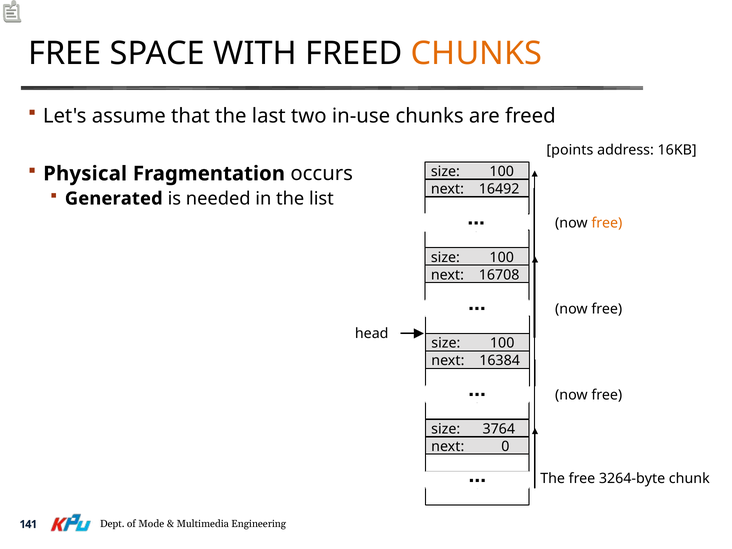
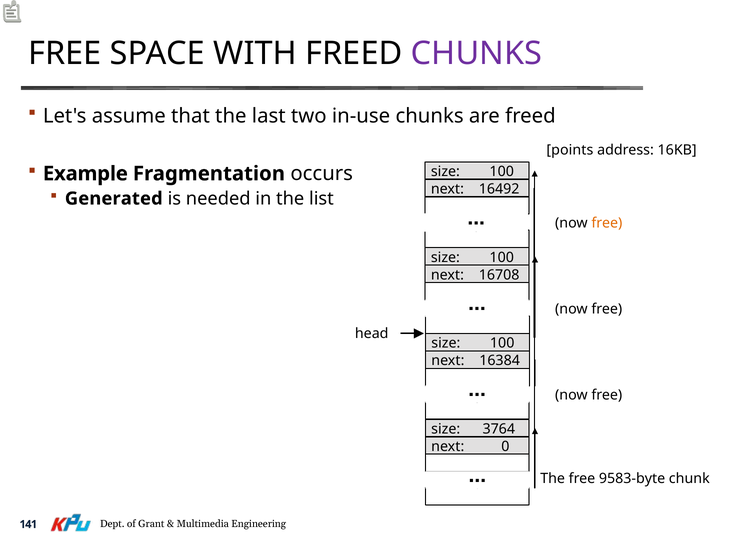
CHUNKS colour: orange -> purple (476, 54)
Physical: Physical -> Example (85, 174)
3264-byte: 3264-byte -> 9583-byte (632, 479)
Mode: Mode -> Grant (151, 524)
